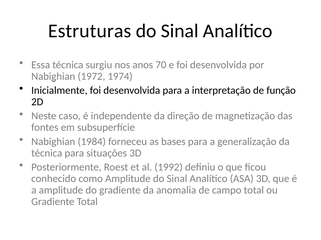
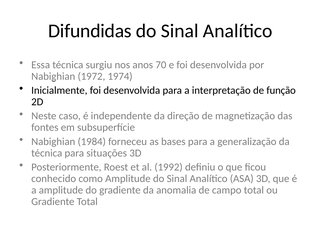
Estruturas: Estruturas -> Difundidas (90, 31)
